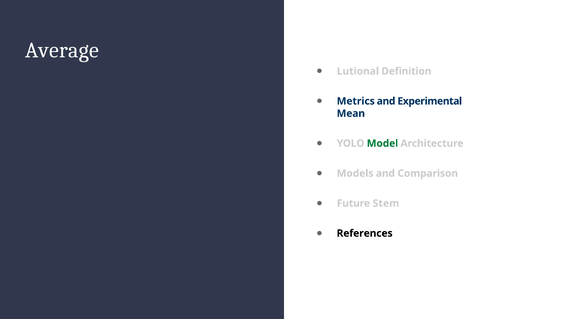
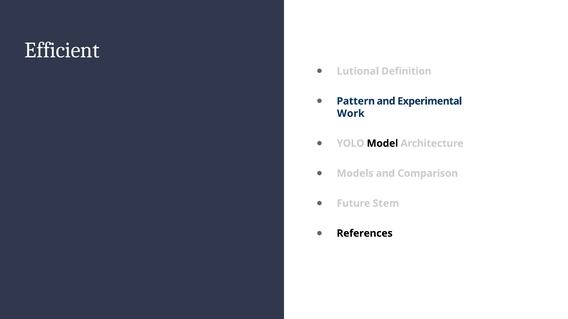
Average: Average -> Efficient (62, 50)
Metrics: Metrics -> Pattern (356, 101)
Mean: Mean -> Work (351, 114)
Model colour: green -> black (383, 144)
